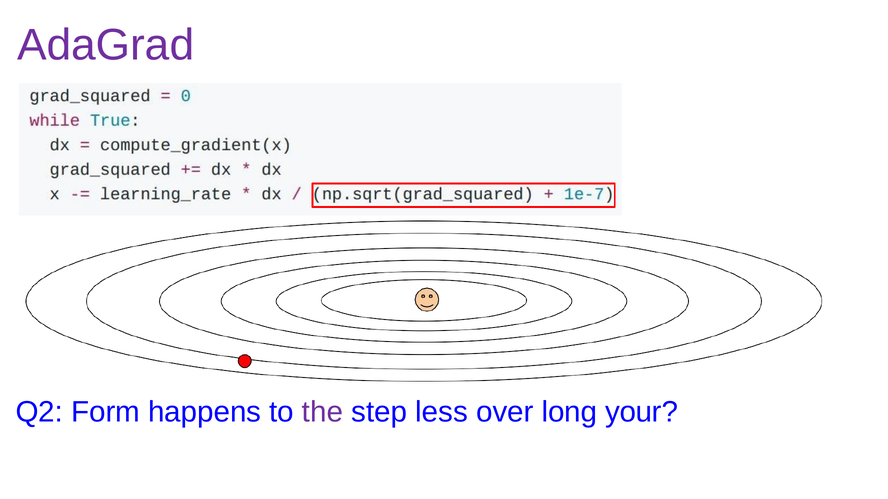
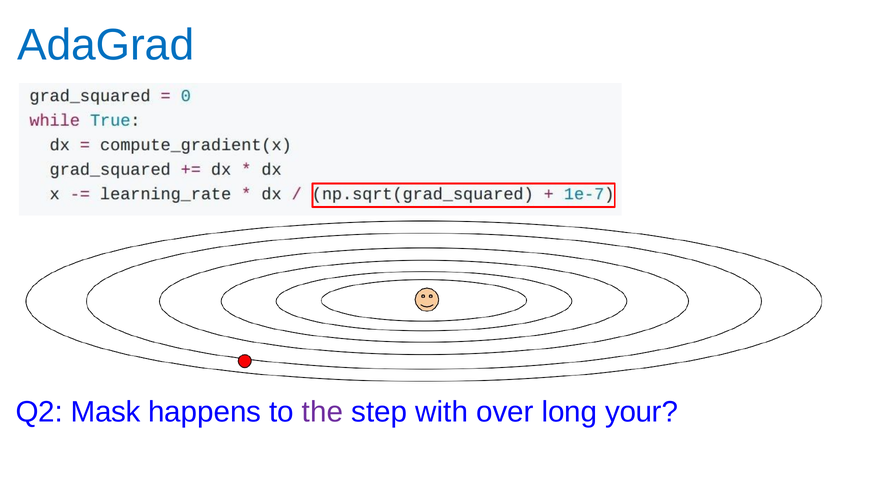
AdaGrad colour: purple -> blue (106, 45)
Form: Form -> Mask (106, 413)
less: less -> with (442, 413)
